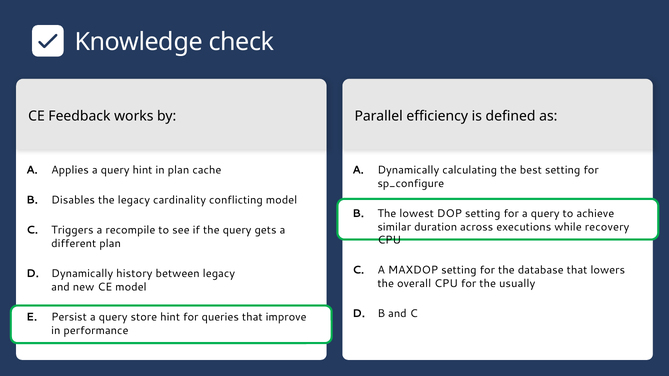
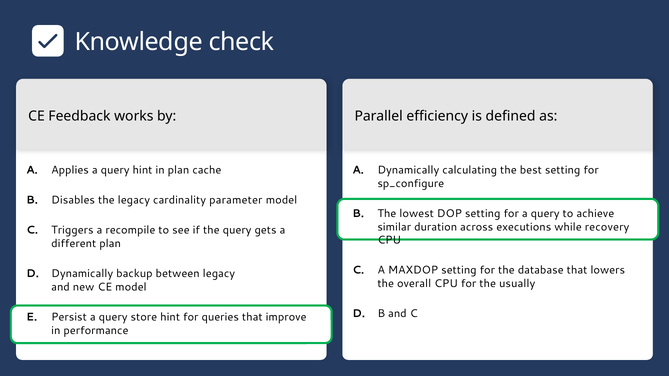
conflicting: conflicting -> parameter (236, 200)
history: history -> backup (134, 274)
